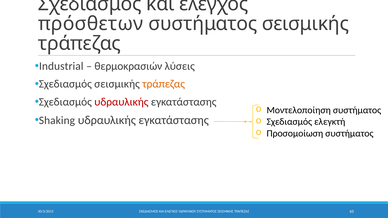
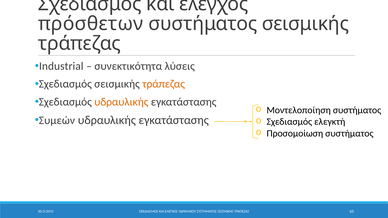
θερμοκρασιών: θερμοκρασιών -> συνεκτικότητα (128, 66)
υδραυλικής colour: red -> orange (121, 102)
Shaking: Shaking -> Συμεών (57, 121)
